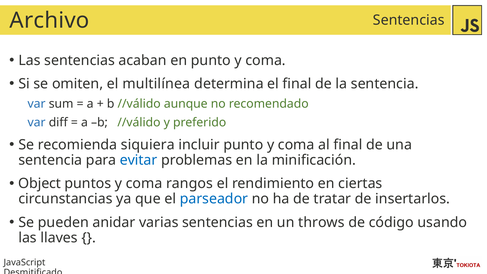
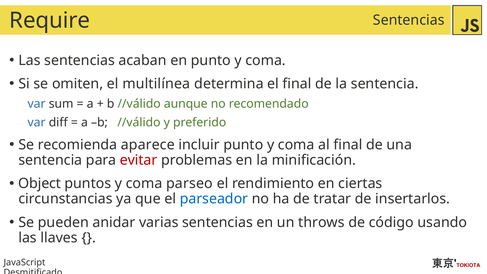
Archivo: Archivo -> Require (50, 20)
siquiera: siquiera -> aparece (148, 145)
evitar colour: blue -> red (139, 160)
rangos: rangos -> parseo (189, 184)
